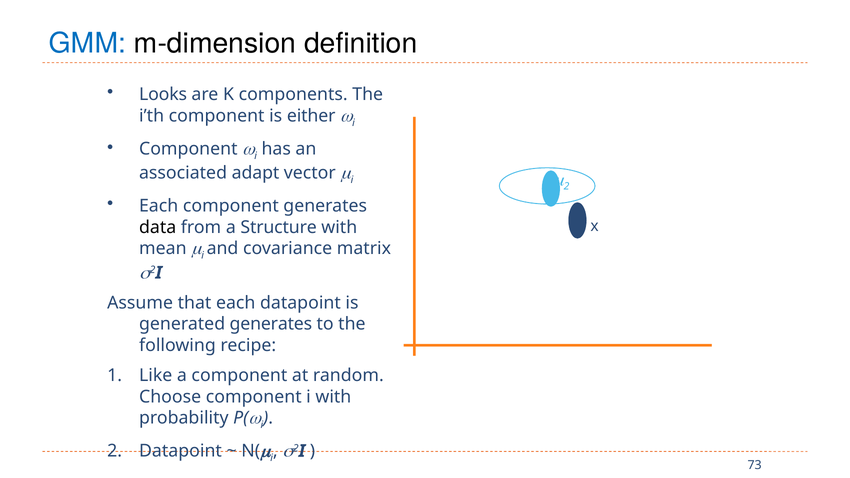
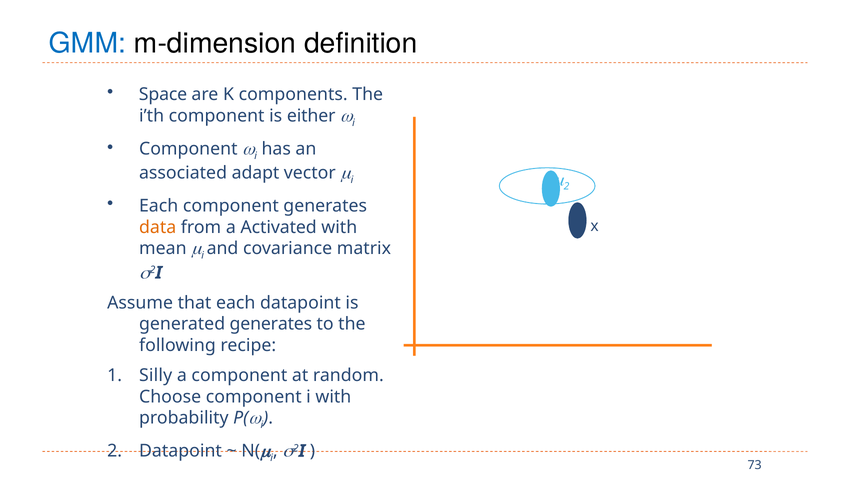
Looks: Looks -> Space (163, 95)
data colour: black -> orange (158, 227)
Structure: Structure -> Activated (279, 227)
Like: Like -> Silly (156, 376)
